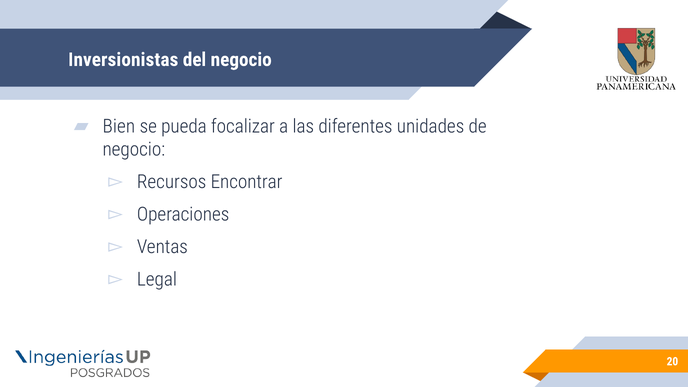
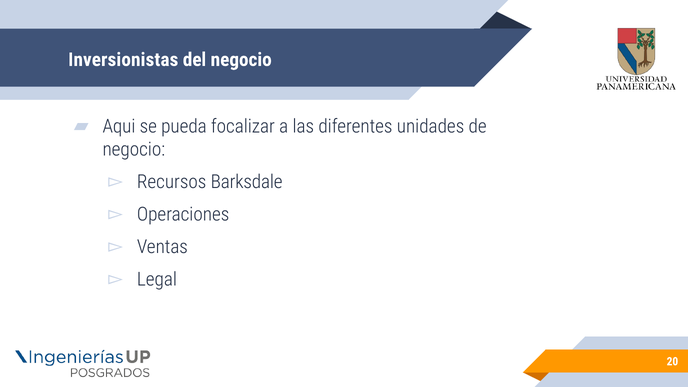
Bien: Bien -> Aqui (119, 126)
Encontrar: Encontrar -> Barksdale (247, 182)
